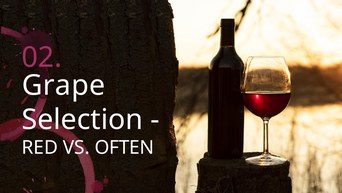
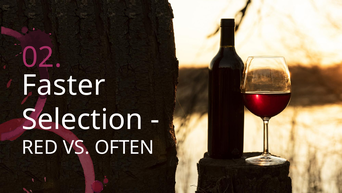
Grape: Grape -> Faster (64, 85)
